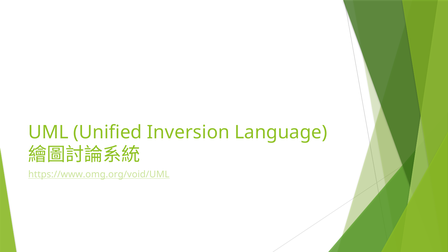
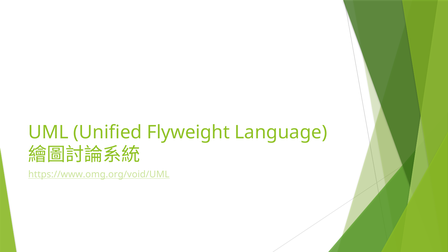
Inversion: Inversion -> Flyweight (188, 132)
